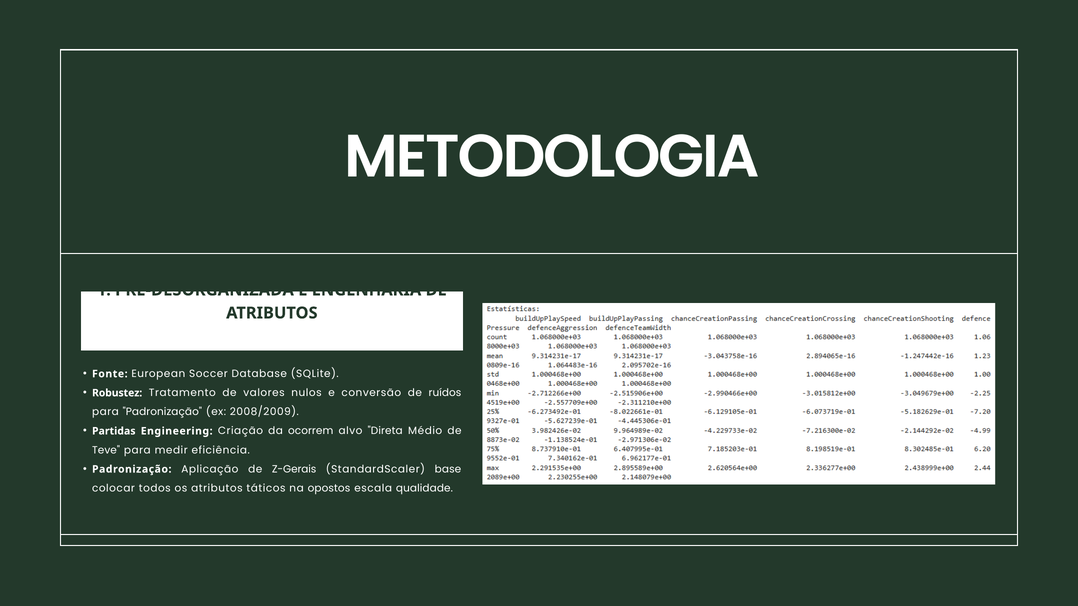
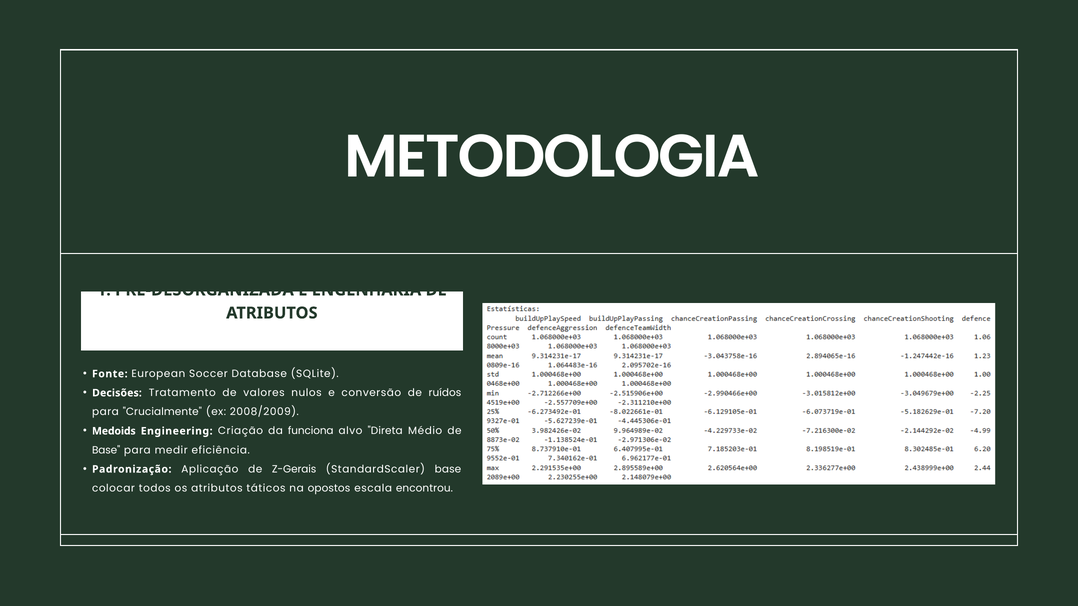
Robustez: Robustez -> Decisões (117, 393)
para Padronização: Padronização -> Crucialmente (162, 412)
Partidas: Partidas -> Medoids (114, 431)
ocorrem: ocorrem -> funciona (311, 431)
Teve: Teve -> Base (106, 450)
qualidade: qualidade -> encontrou (424, 489)
